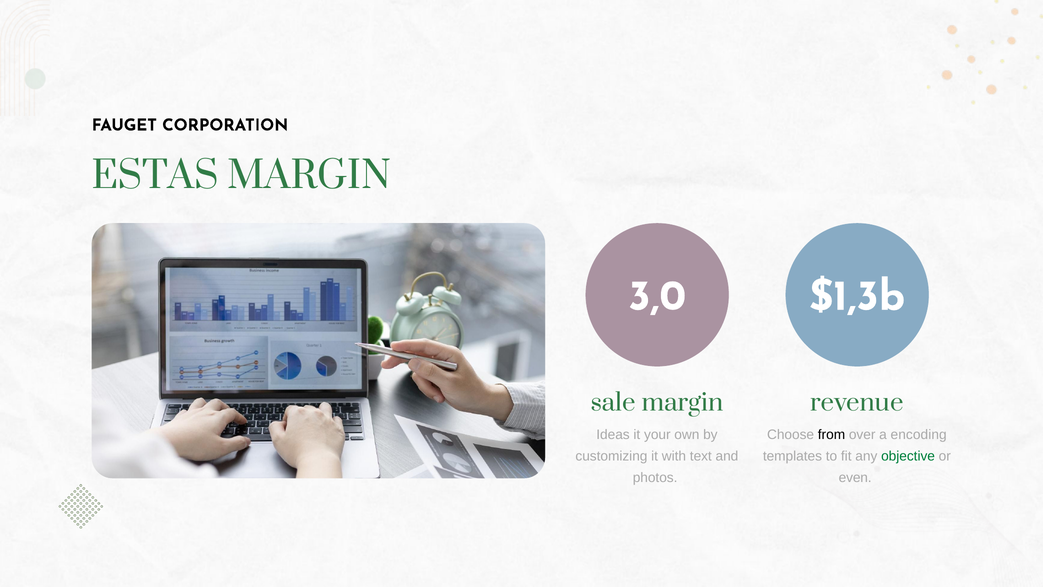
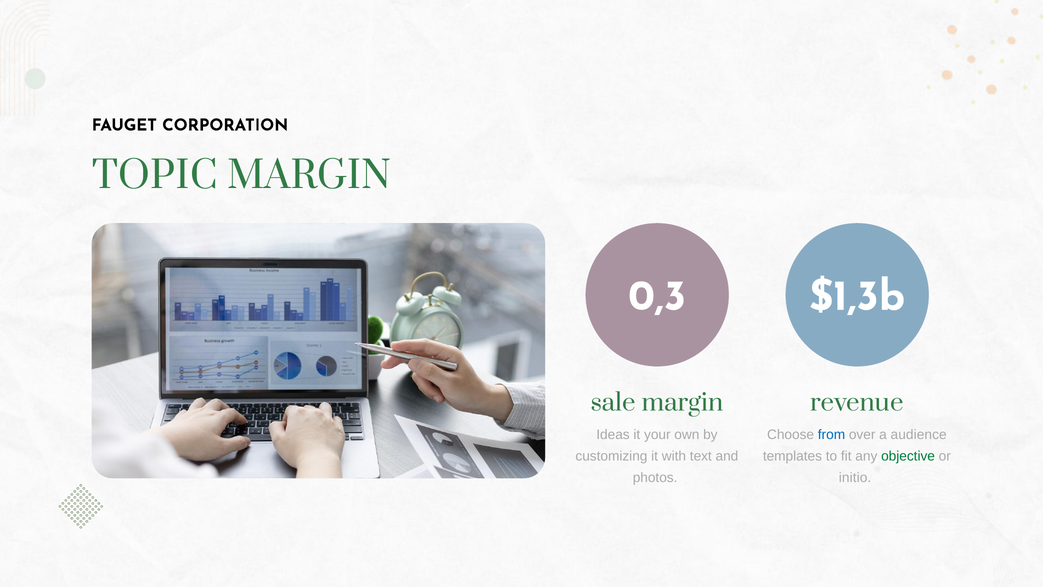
ESTAS: ESTAS -> TOPIC (155, 176)
3,0: 3,0 -> 0,3 (657, 296)
from colour: black -> blue (831, 435)
encoding: encoding -> audience (919, 435)
even: even -> initio (855, 477)
